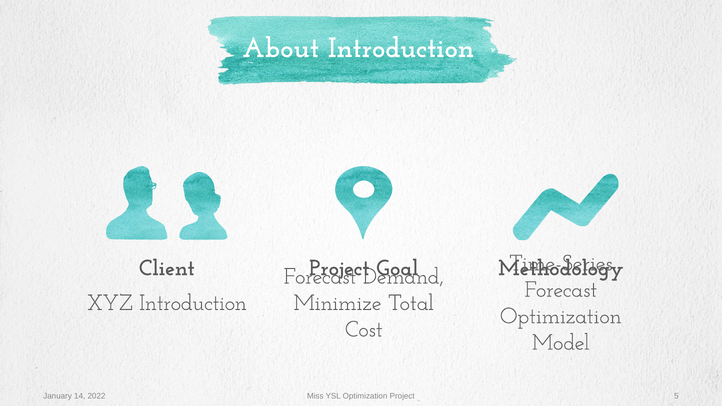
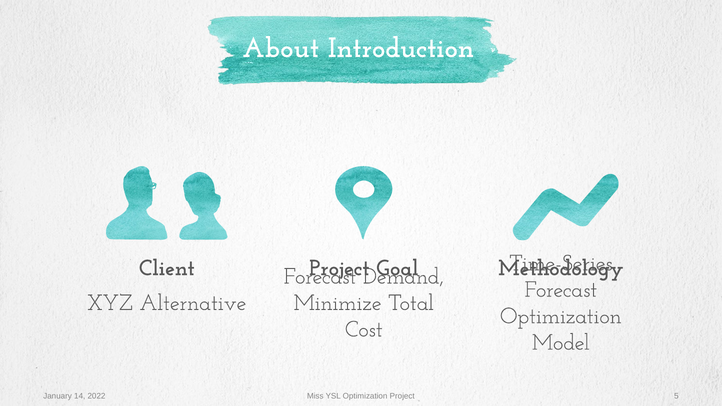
XYZ Introduction: Introduction -> Alternative (193, 303)
